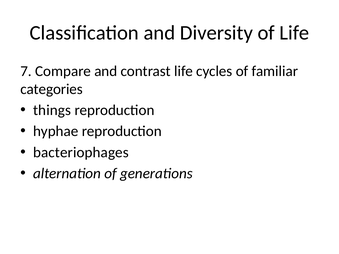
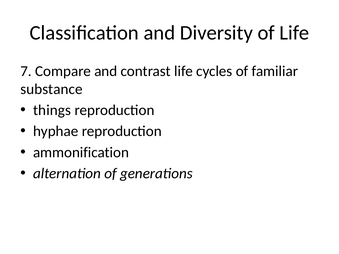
categories: categories -> substance (51, 89)
bacteriophages: bacteriophages -> ammonification (81, 153)
